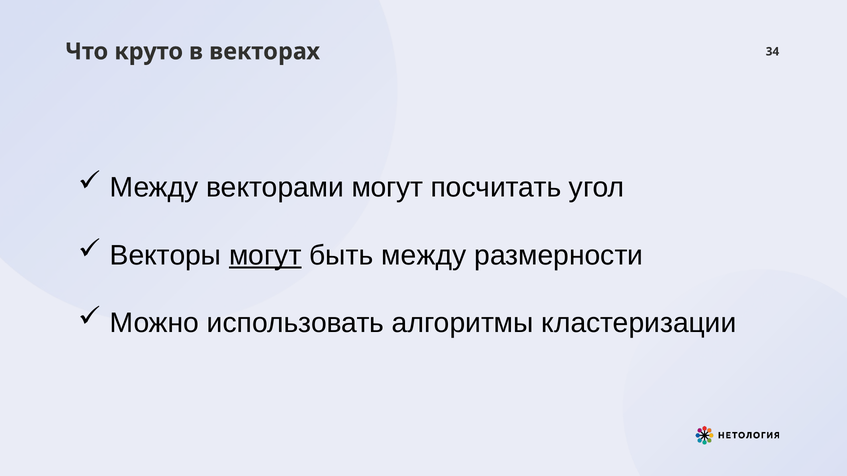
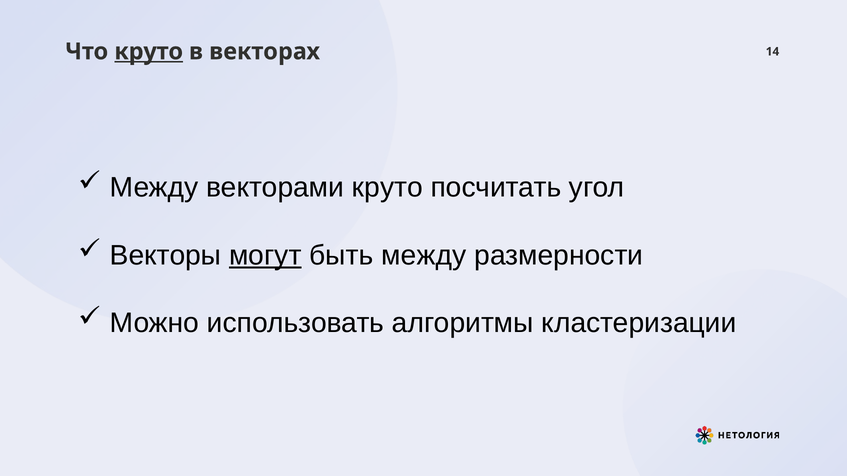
круто underline: none -> present (149, 52)
34: 34 -> 14 (772, 52)
векторами могут: могут -> круто (387, 188)
